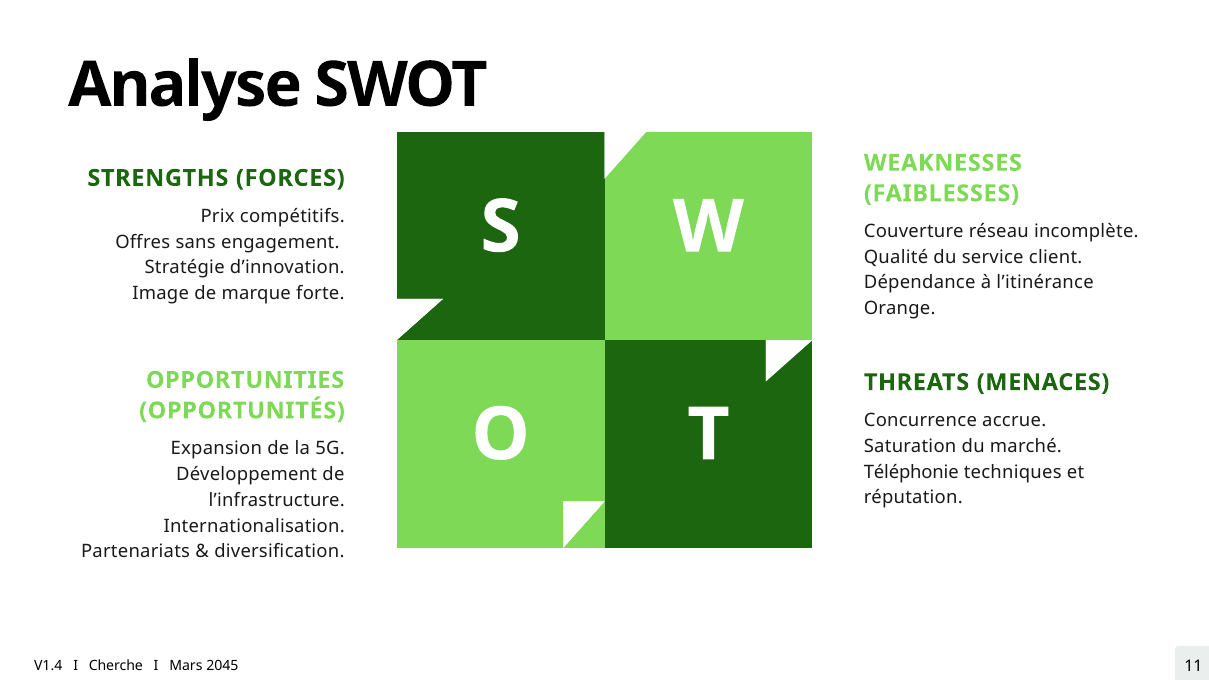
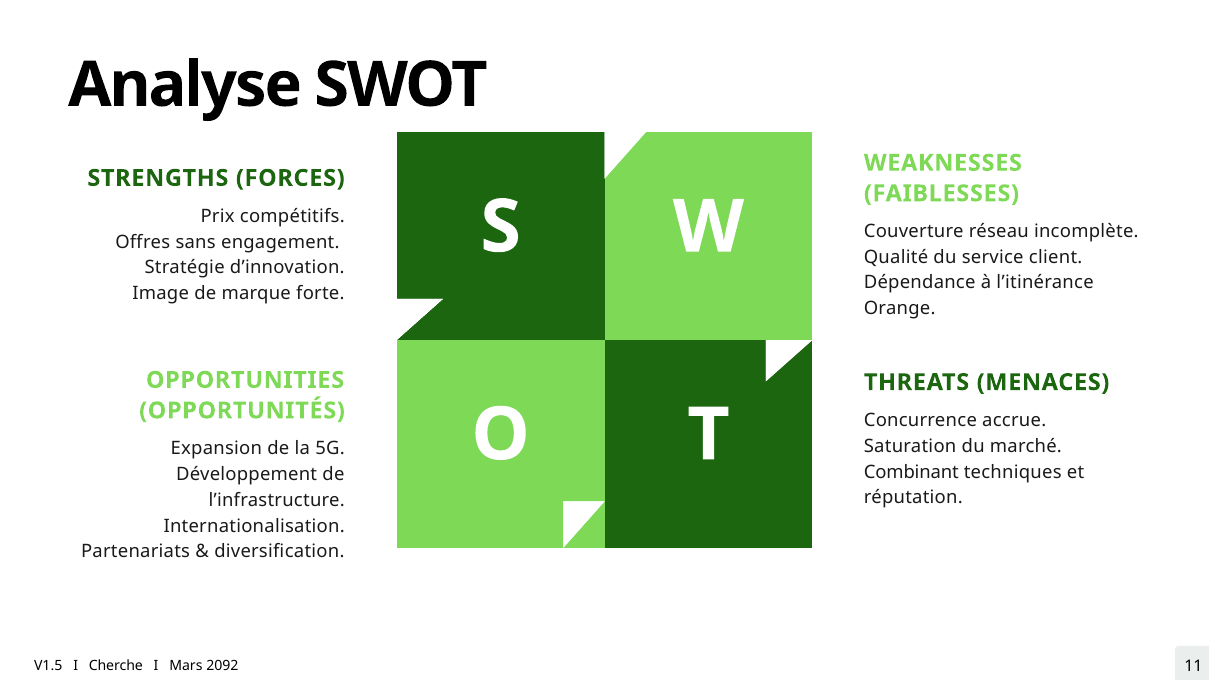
Téléphonie: Téléphonie -> Combinant (911, 472)
V1.4: V1.4 -> V1.5 (48, 666)
2045: 2045 -> 2092 (222, 666)
